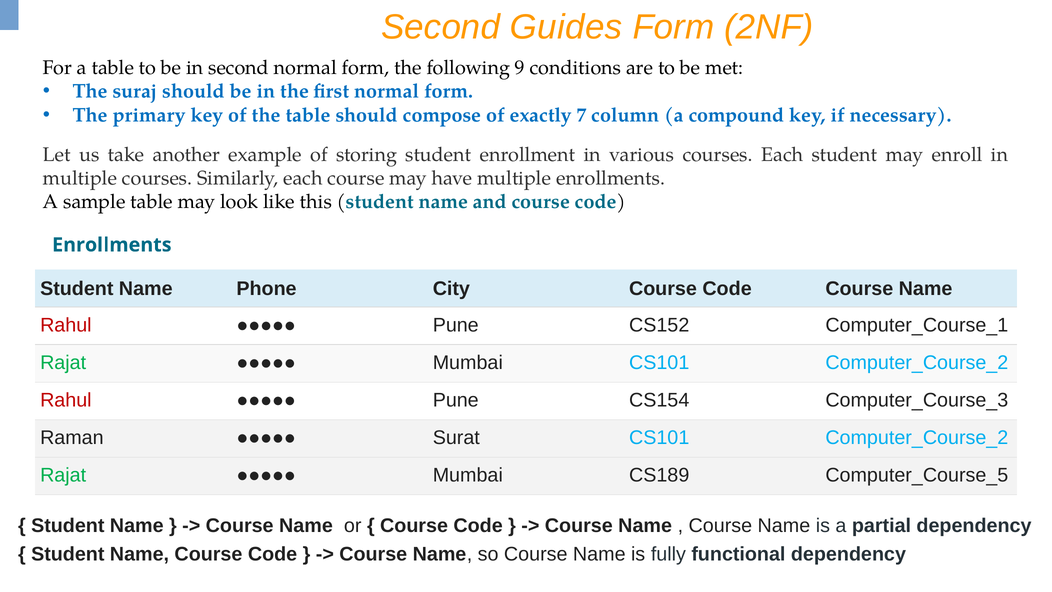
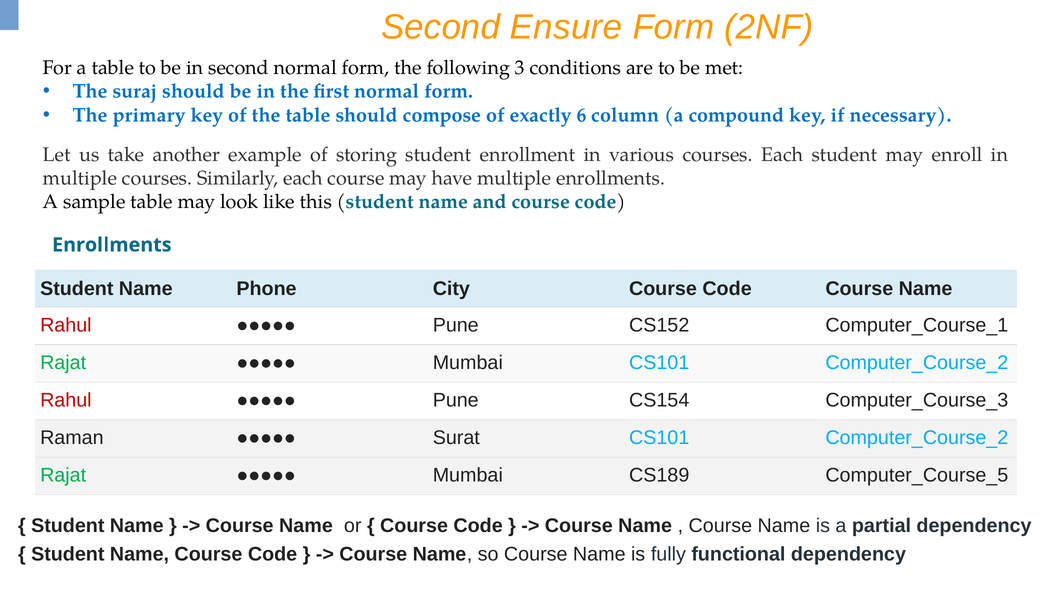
Guides: Guides -> Ensure (566, 27)
9: 9 -> 3 (520, 68)
7: 7 -> 6 (582, 115)
